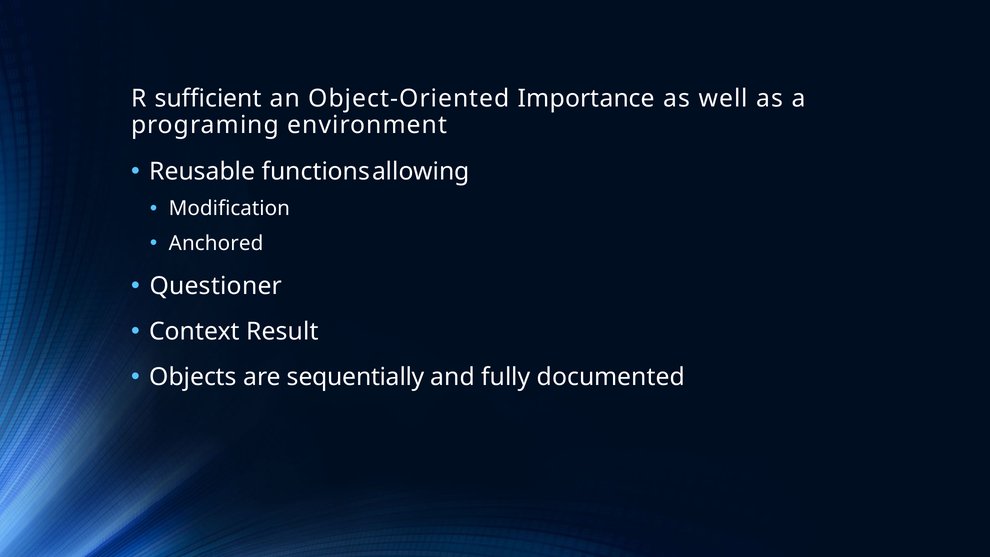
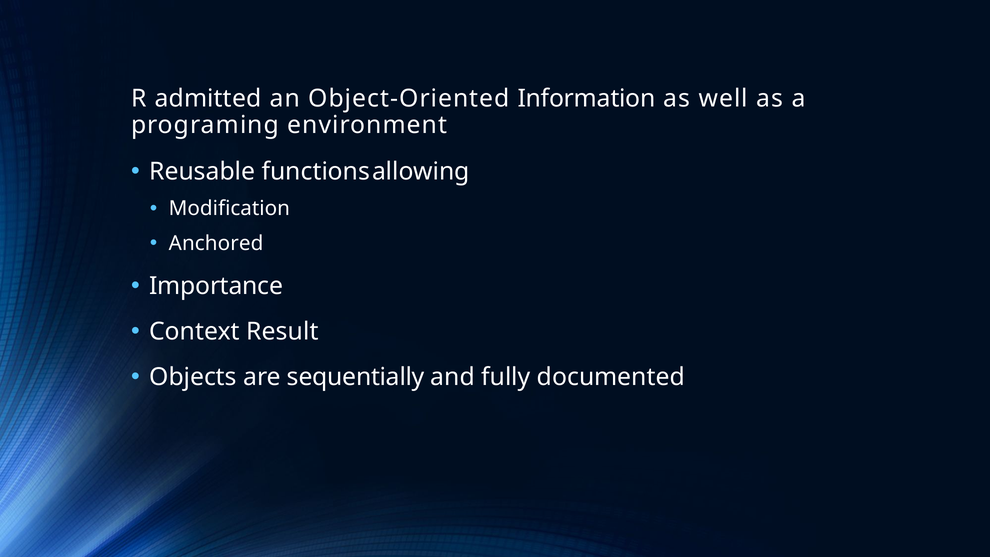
sufficient: sufficient -> admitted (208, 98)
Importance: Importance -> Information (587, 98)
Questioner: Questioner -> Importance (216, 286)
